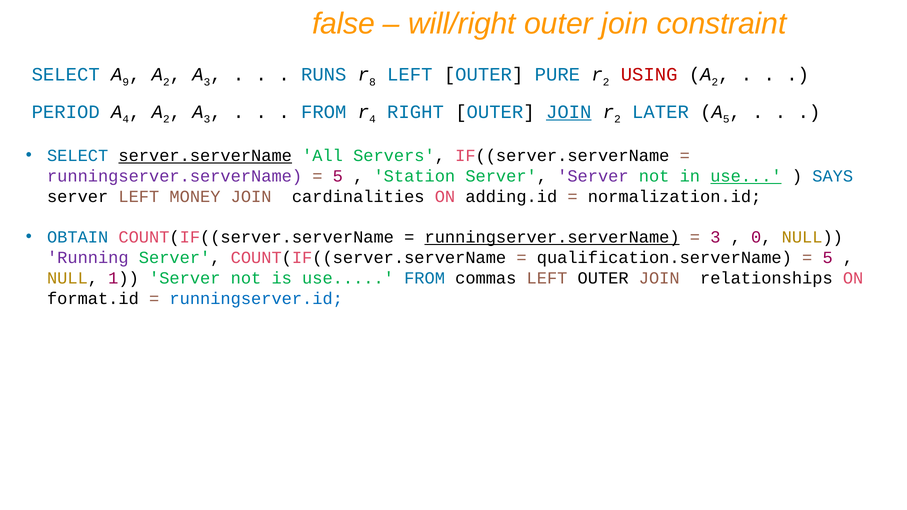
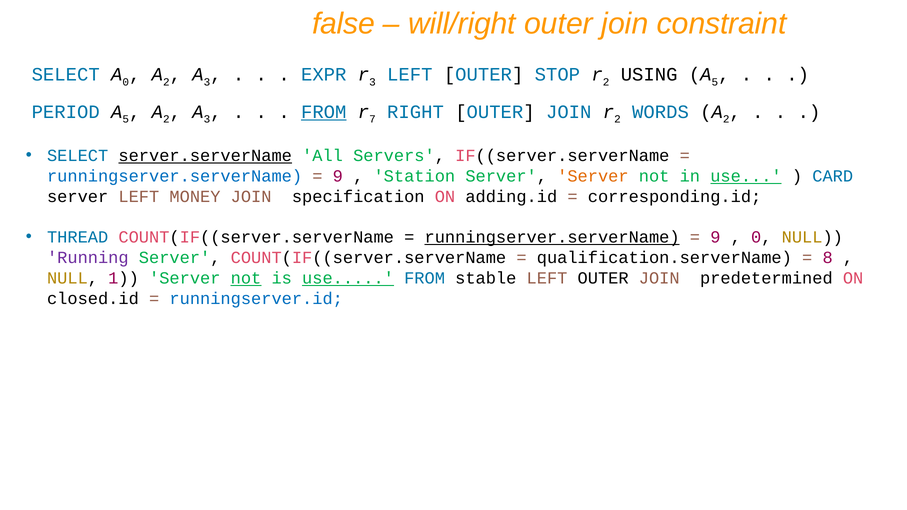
9: 9 -> 0 (126, 82)
RUNS: RUNS -> EXPR (324, 75)
8: 8 -> 3 (372, 82)
PURE: PURE -> STOP (557, 75)
USING colour: red -> black (649, 75)
2: 2 -> 5 (715, 82)
4: 4 -> 5 (126, 119)
FROM underline: none -> present (324, 112)
4: 4 -> 7 (372, 119)
JOIN underline: present -> none (569, 112)
LATER: LATER -> WORDS (661, 112)
5: 5 -> 2 (726, 119)
runningserver.serverName colour: purple -> blue (175, 176)
5: 5 -> 9 (338, 176)
Server colour: purple -> orange (593, 176)
SAYS: SAYS -> CARD (833, 176)
cardinalities: cardinalities -> specification (358, 197)
normalization.id: normalization.id -> corresponding.id (675, 197)
OBTAIN: OBTAIN -> THREAD (78, 237)
3: 3 -> 9 (715, 237)
5: 5 -> 8 (828, 258)
not underline: none -> present (246, 278)
use underline: none -> present (348, 278)
commas: commas -> stable (486, 278)
relationships: relationships -> predetermined (766, 278)
format.id: format.id -> closed.id (93, 299)
